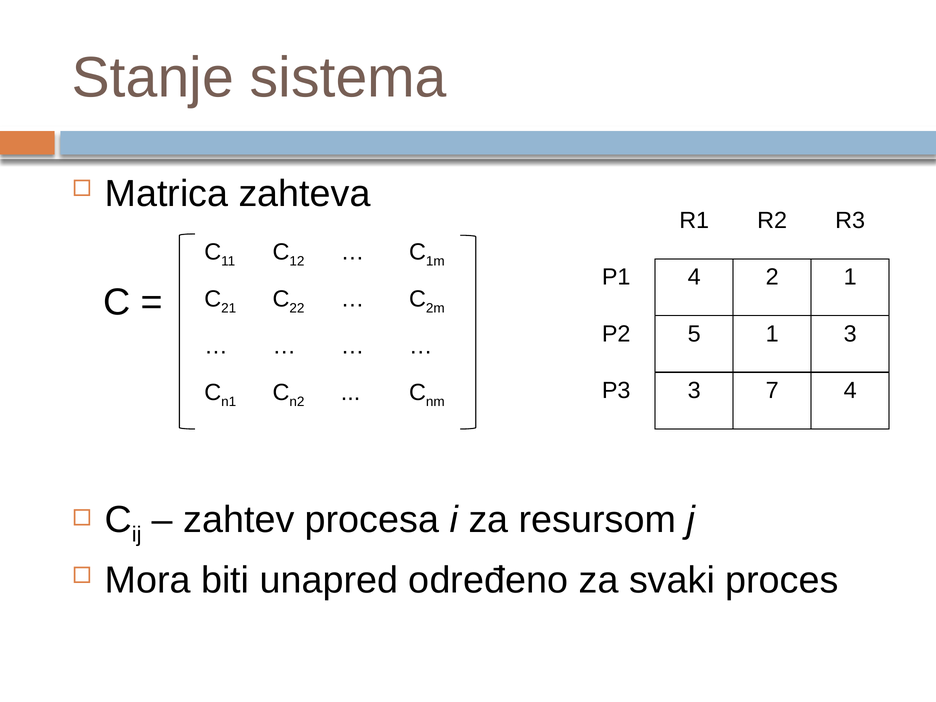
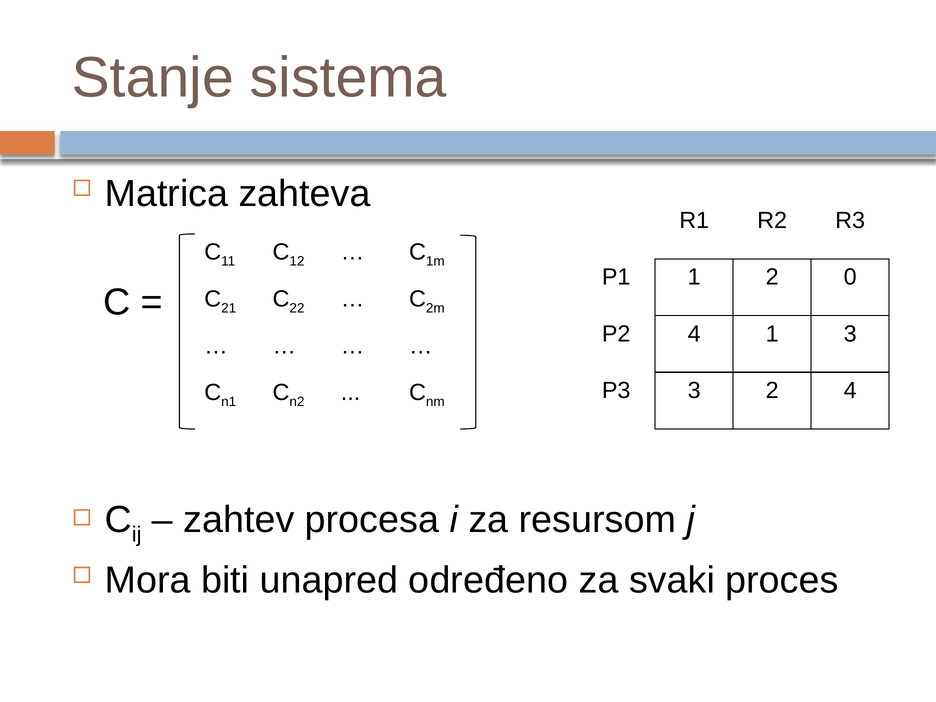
P1 4: 4 -> 1 (694, 277)
2 1: 1 -> 0 (850, 277)
P2 5: 5 -> 4 (694, 334)
3 7: 7 -> 2 (772, 390)
